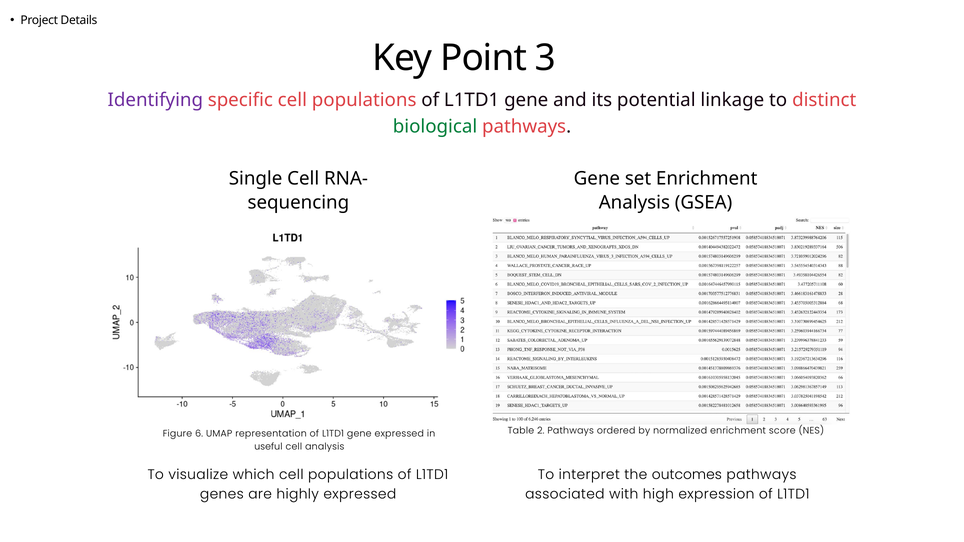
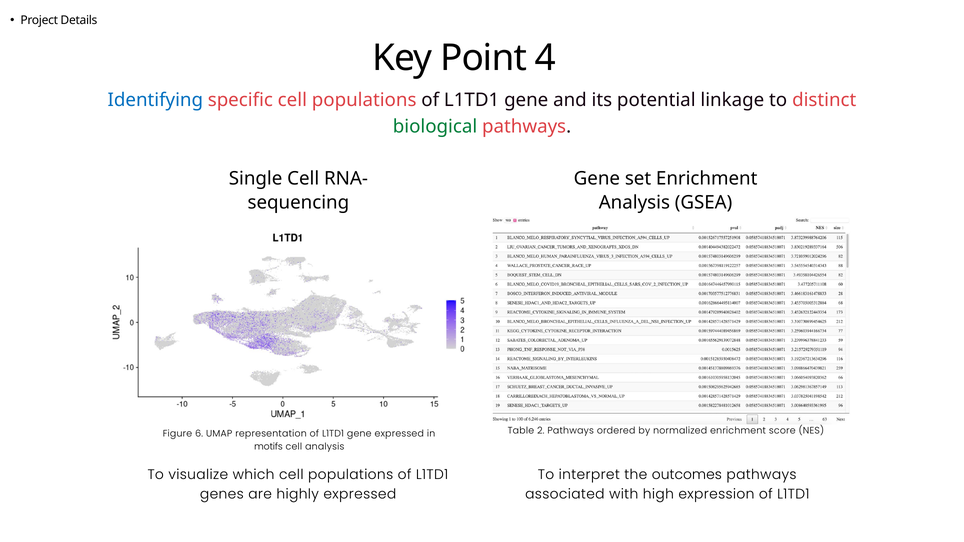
3: 3 -> 4 (545, 58)
Identifying colour: purple -> blue (155, 100)
useful: useful -> motifs (268, 447)
